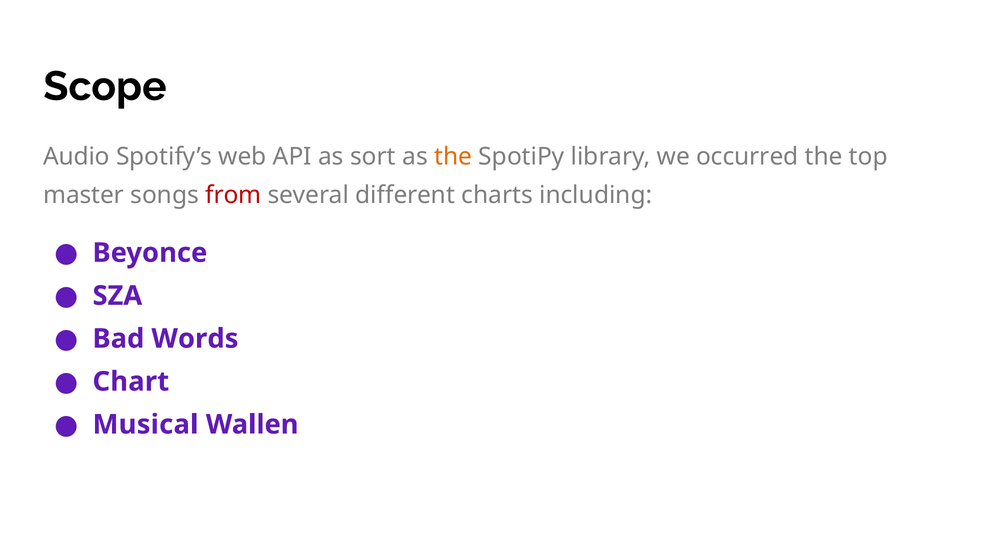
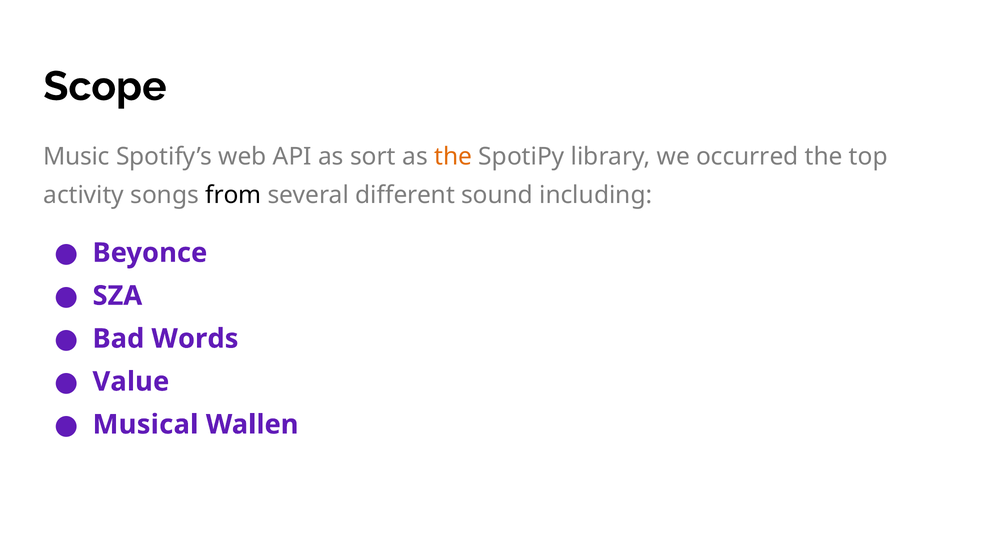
Audio: Audio -> Music (77, 157)
master: master -> activity (84, 195)
from colour: red -> black (233, 195)
charts: charts -> sound (497, 195)
Chart: Chart -> Value (131, 382)
